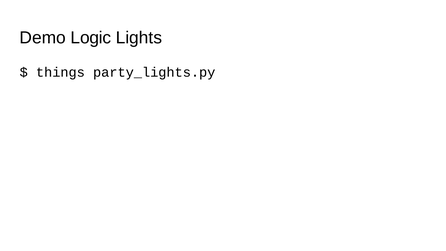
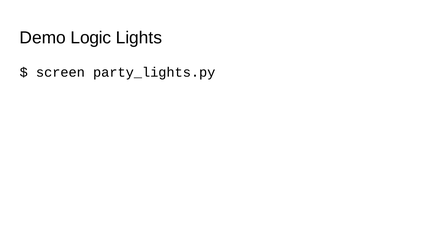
things: things -> screen (60, 72)
